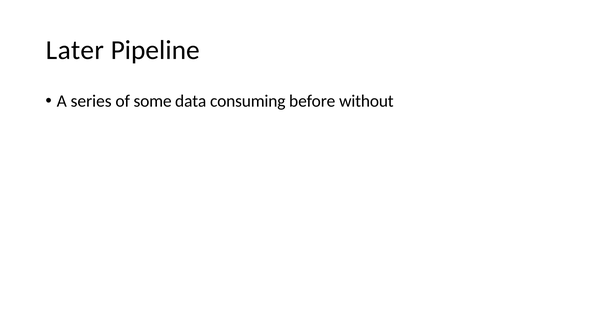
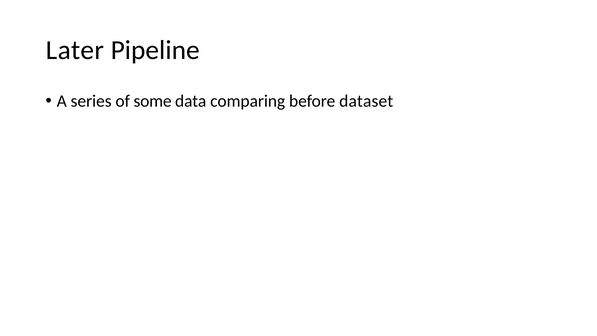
consuming: consuming -> comparing (248, 101)
without: without -> dataset (366, 101)
